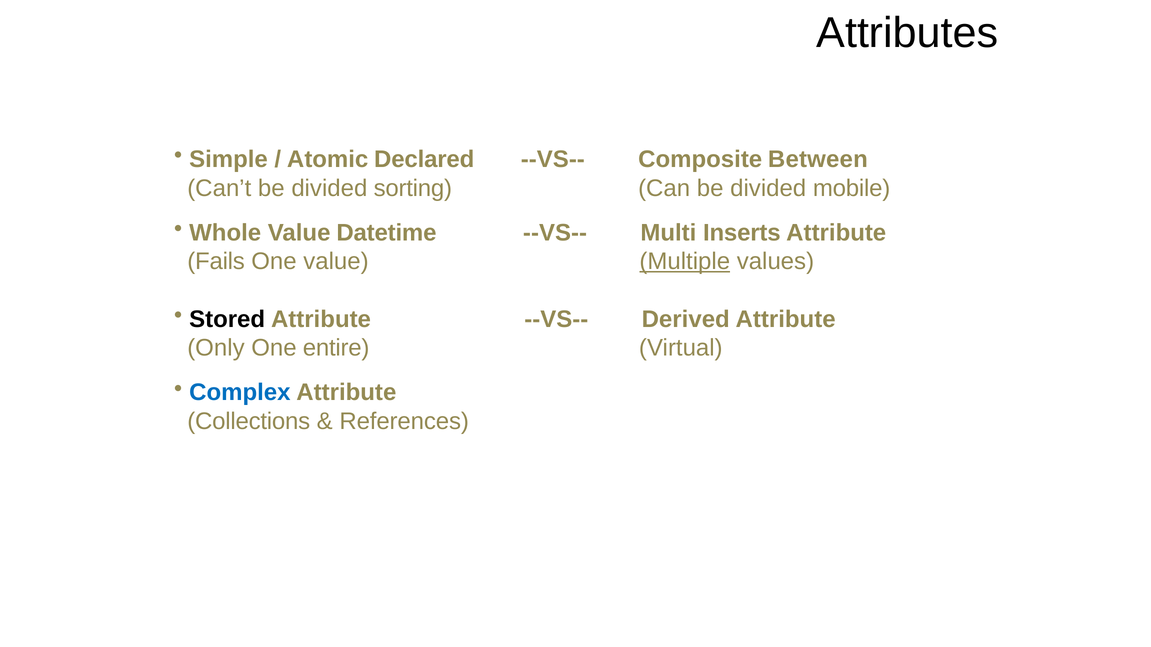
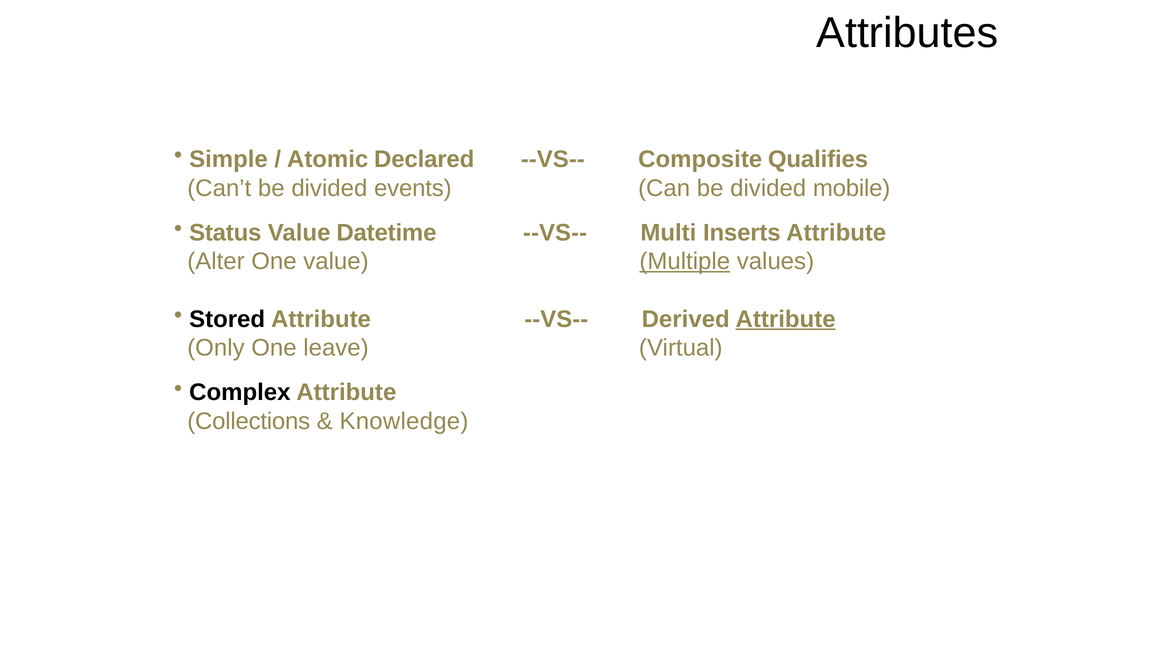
Between: Between -> Qualifies (818, 160)
sorting: sorting -> events (413, 188)
Whole: Whole -> Status (225, 233)
Fails: Fails -> Alter (216, 262)
Attribute underline: none -> present (786, 319)
entire: entire -> leave (336, 348)
Complex colour: blue -> black (240, 393)
References: References -> Knowledge (404, 422)
